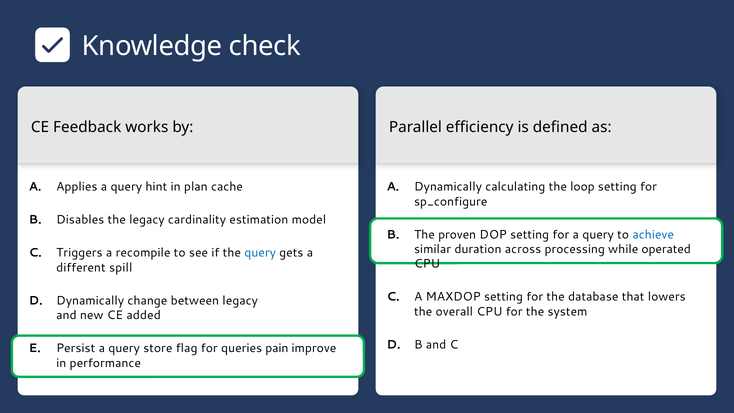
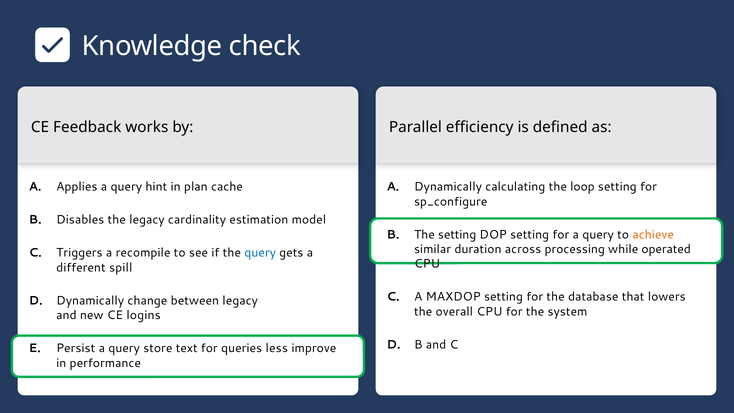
The proven: proven -> setting (457, 234)
achieve colour: blue -> orange (653, 234)
added: added -> logins (144, 315)
flag: flag -> text (187, 348)
pain: pain -> less (277, 348)
